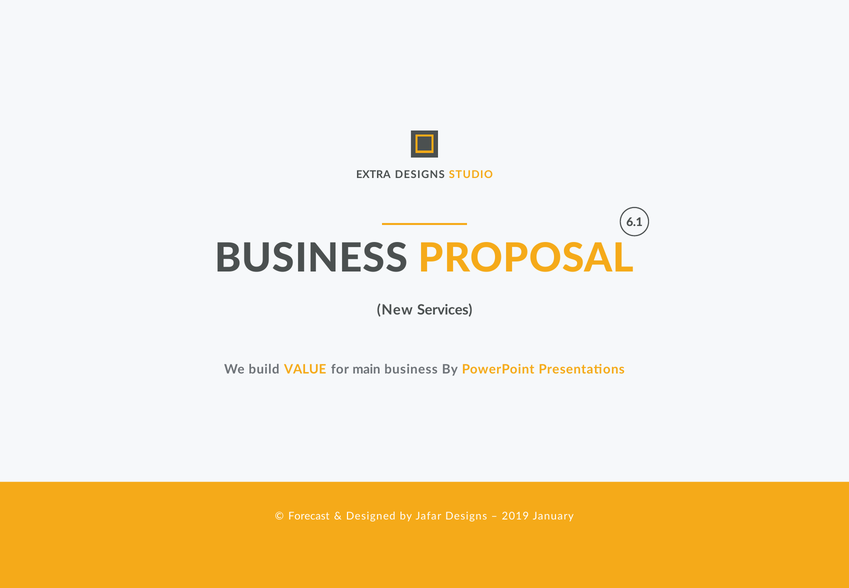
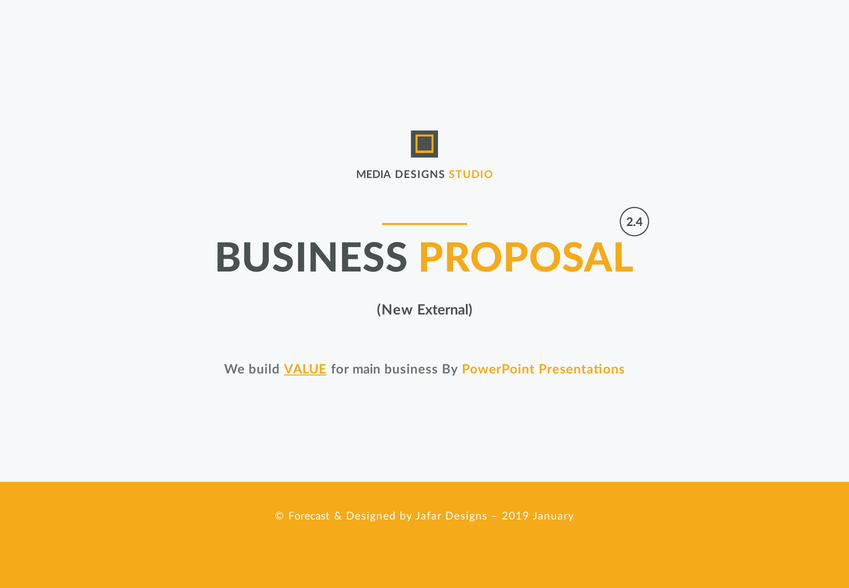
EXTRA: EXTRA -> MEDIA (374, 175)
6.1: 6.1 -> 2.4 (635, 222)
Services: Services -> External (445, 310)
VALUE underline: none -> present (305, 369)
